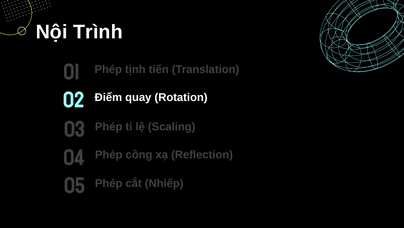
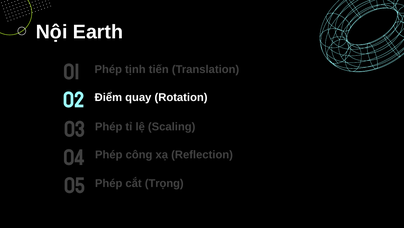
Trình: Trình -> Earth (98, 32)
Nhiếp: Nhiếp -> Trọng (164, 183)
